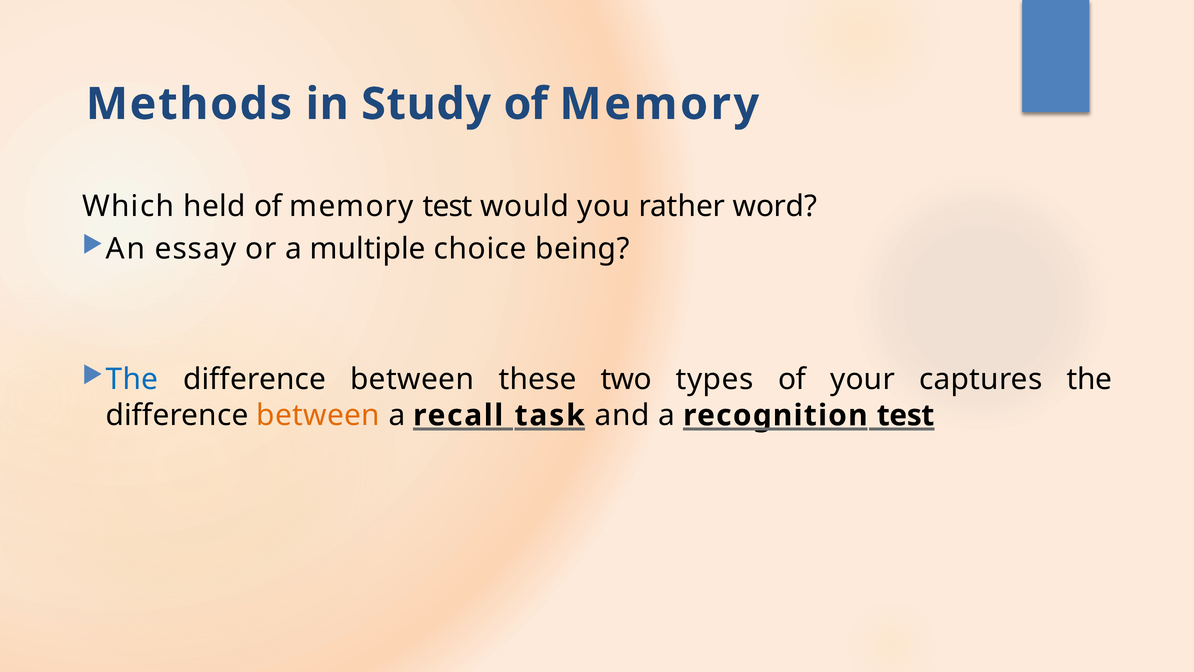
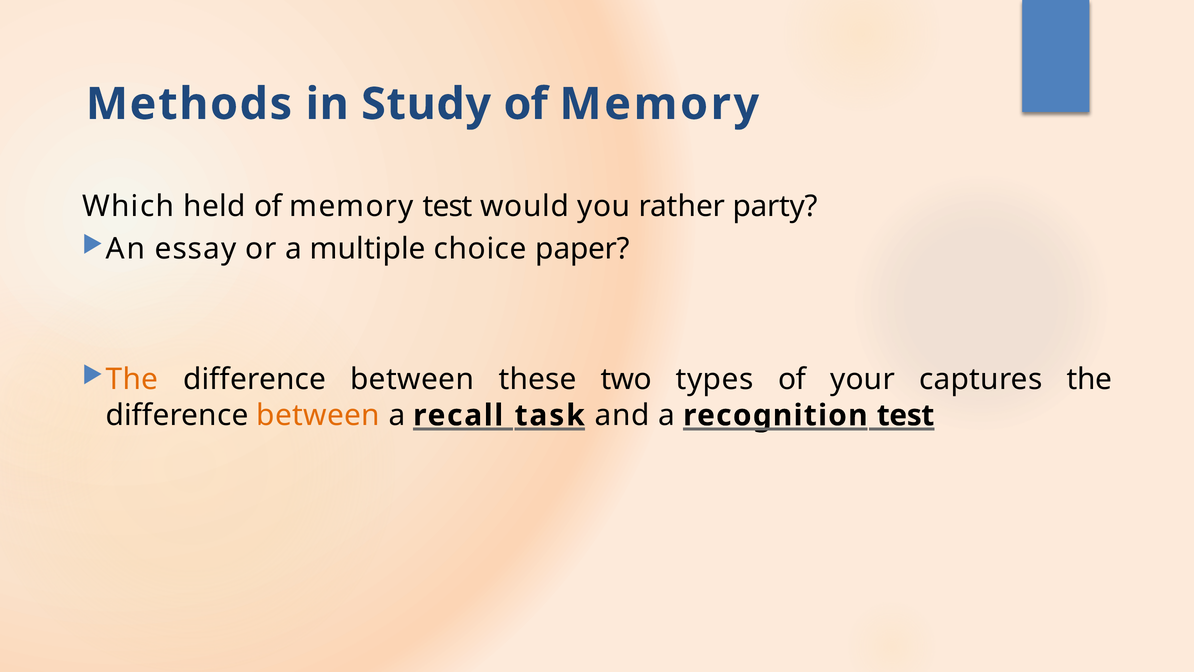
word: word -> party (775, 207)
being: being -> paper (583, 249)
The colour: blue -> orange (132, 379)
